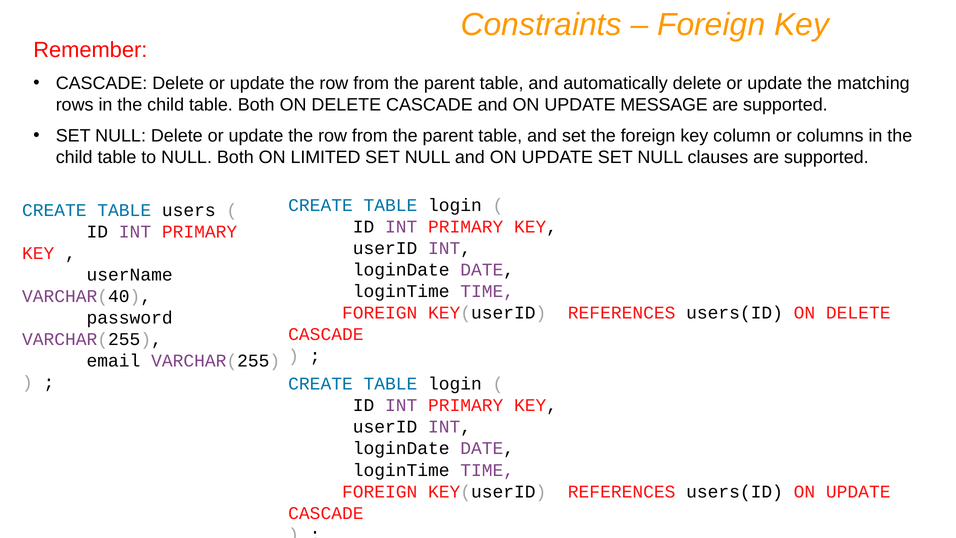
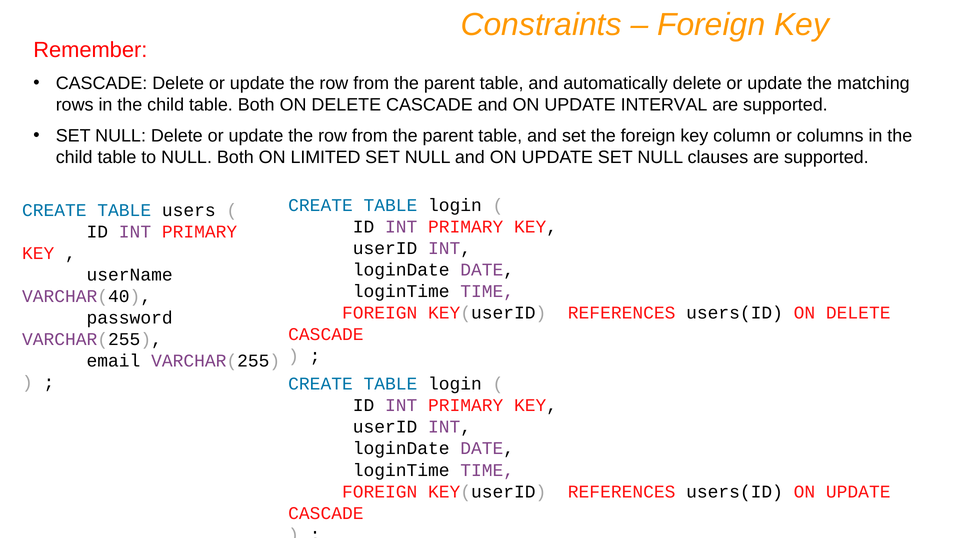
MESSAGE: MESSAGE -> INTERVAL (664, 105)
